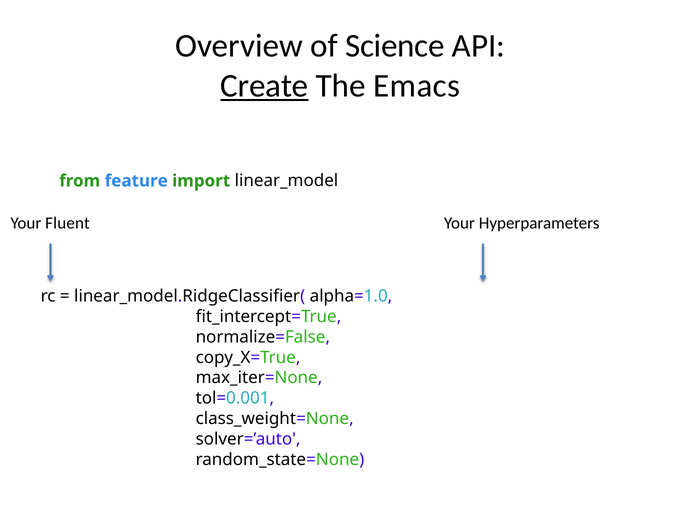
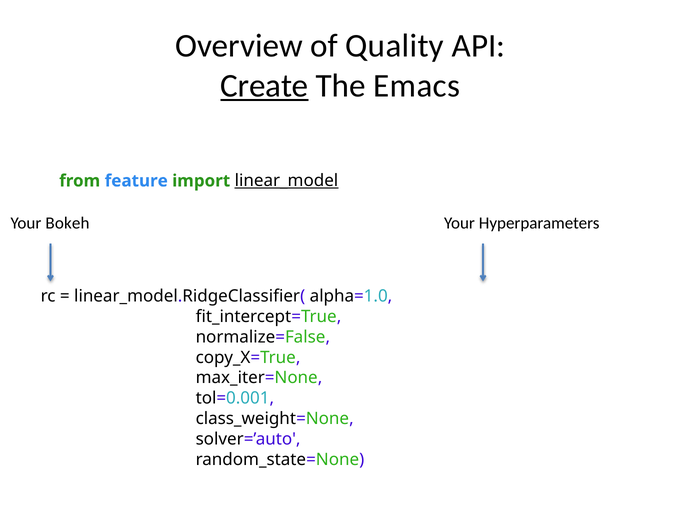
Science: Science -> Quality (395, 46)
linear_model underline: none -> present (286, 181)
Fluent: Fluent -> Bokeh (68, 223)
